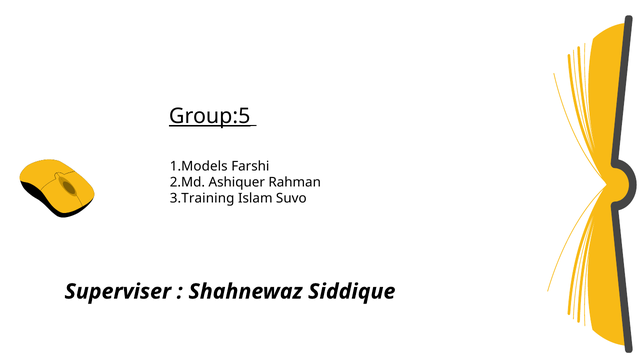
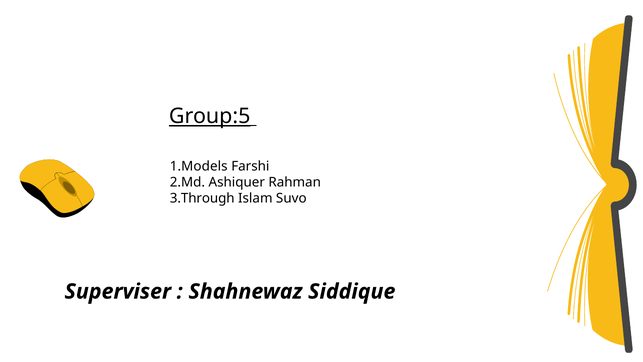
3.Training: 3.Training -> 3.Through (202, 198)
